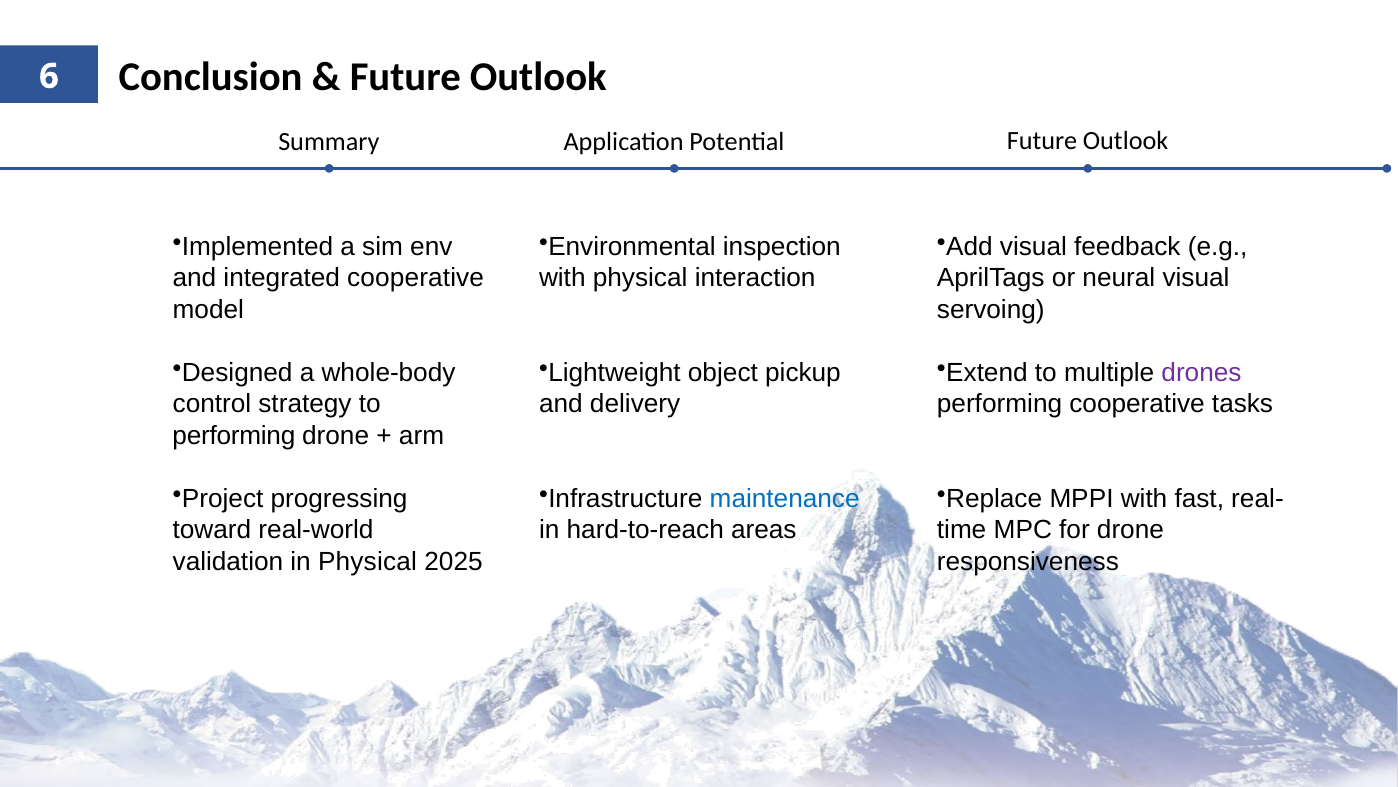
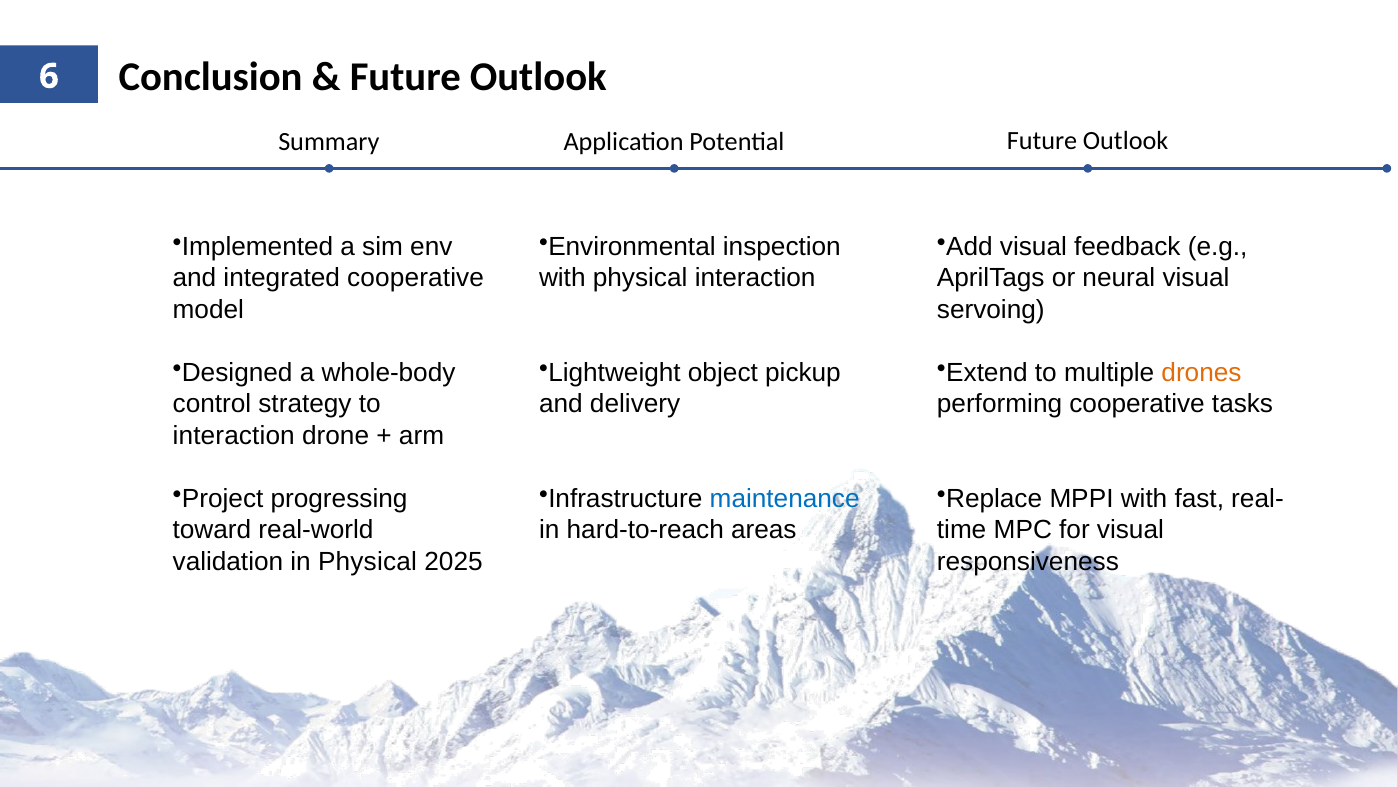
drones colour: purple -> orange (1201, 372)
performing: performing -> interaction (234, 435)
for drone: drone -> visual (1130, 530)
